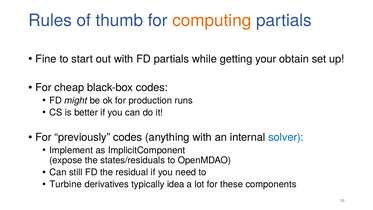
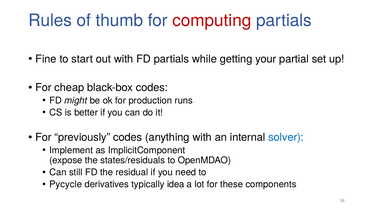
computing colour: orange -> red (212, 20)
obtain: obtain -> partial (294, 59)
Turbine: Turbine -> Pycycle (66, 184)
